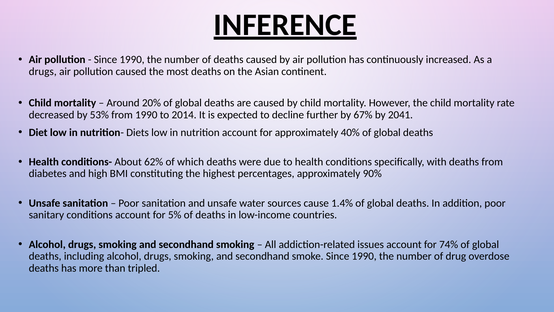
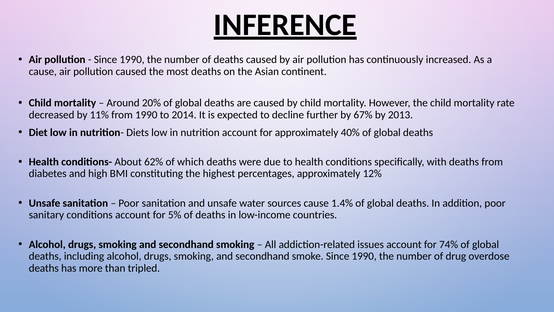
drugs: drugs -> cause (43, 71)
53%: 53% -> 11% (99, 115)
2041: 2041 -> 2013 (400, 115)
90%: 90% -> 12% (372, 173)
